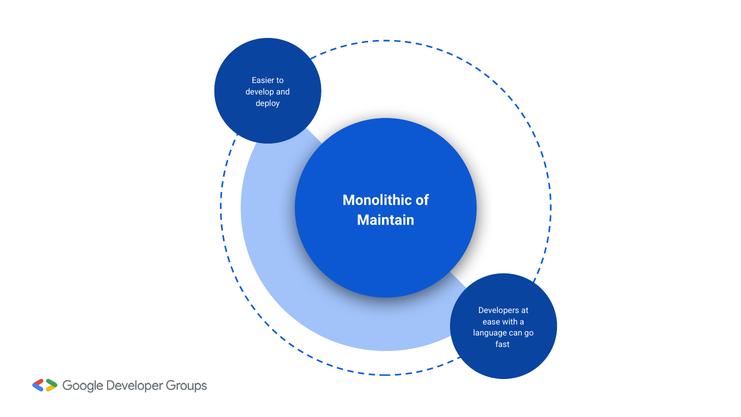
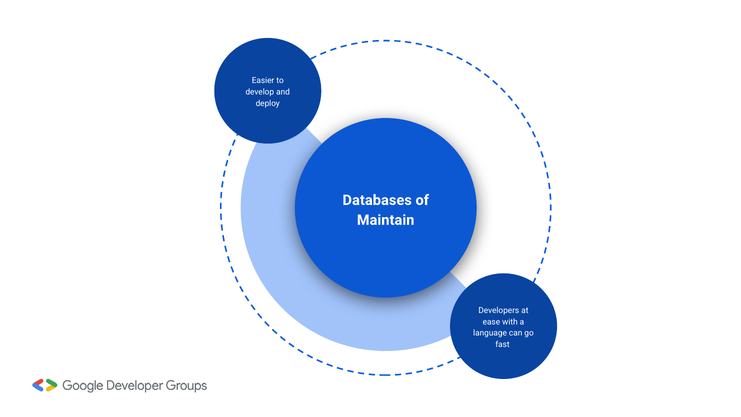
Monolithic: Monolithic -> Databases (377, 200)
